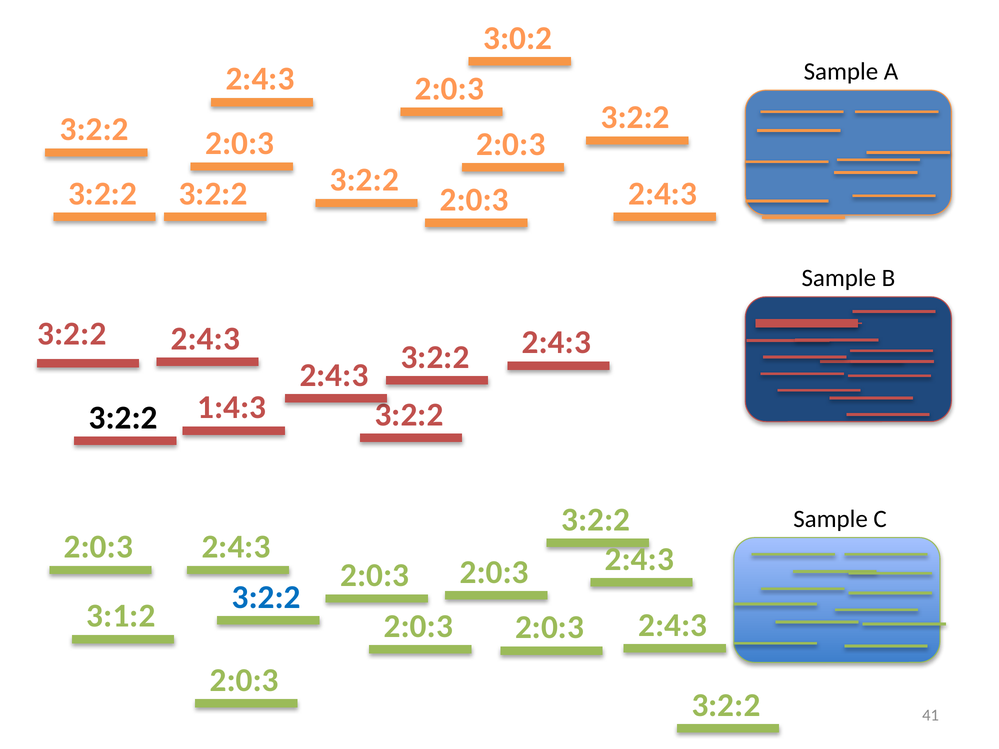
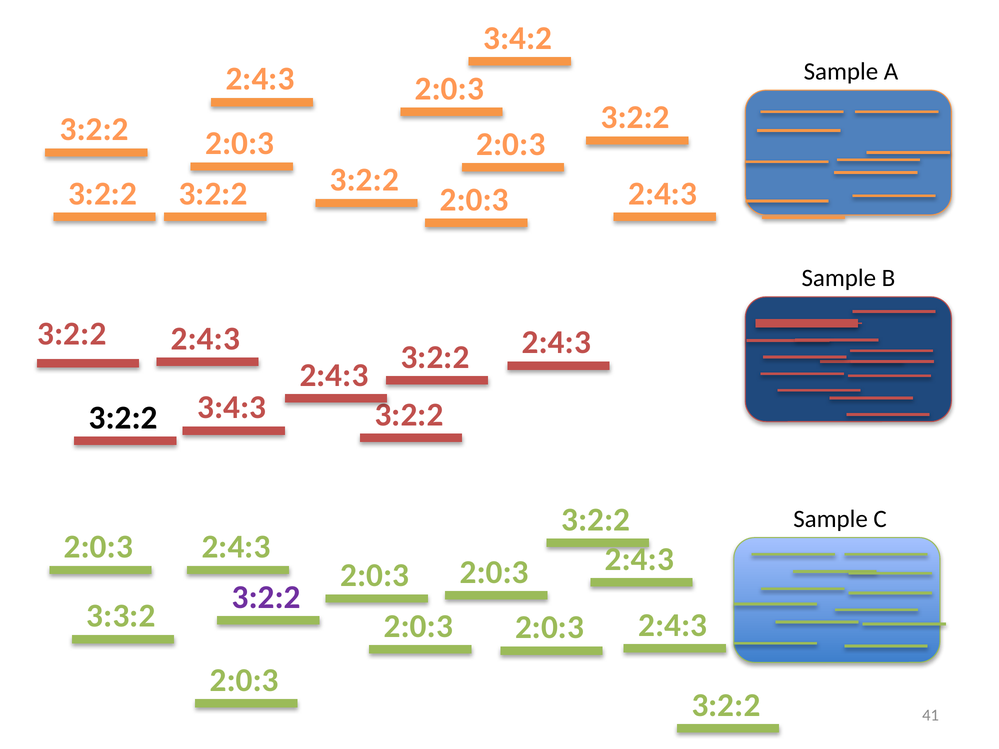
3:0:2: 3:0:2 -> 3:4:2 (518, 38)
1:4:3: 1:4:3 -> 3:4:3 (232, 408)
3:2:2 colour: blue -> purple (266, 597)
3:1:2: 3:1:2 -> 3:3:2 (121, 616)
